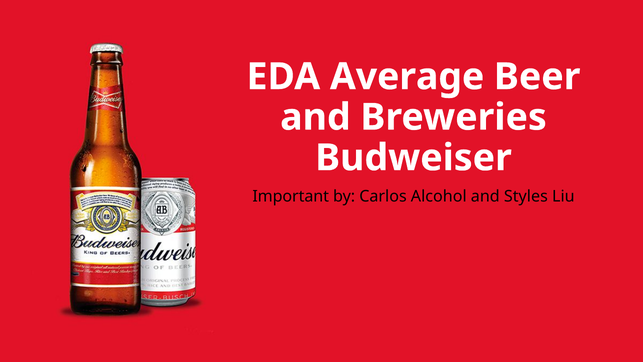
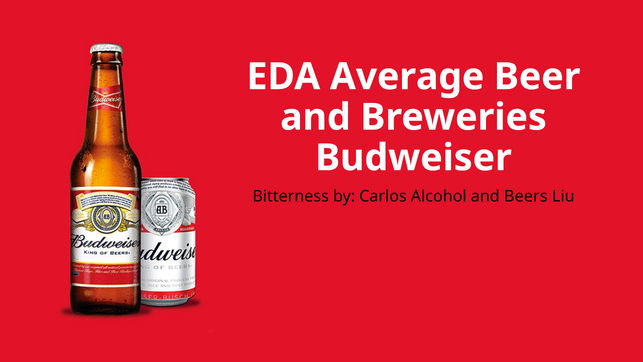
Important: Important -> Bitterness (291, 196)
Styles: Styles -> Beers (526, 196)
